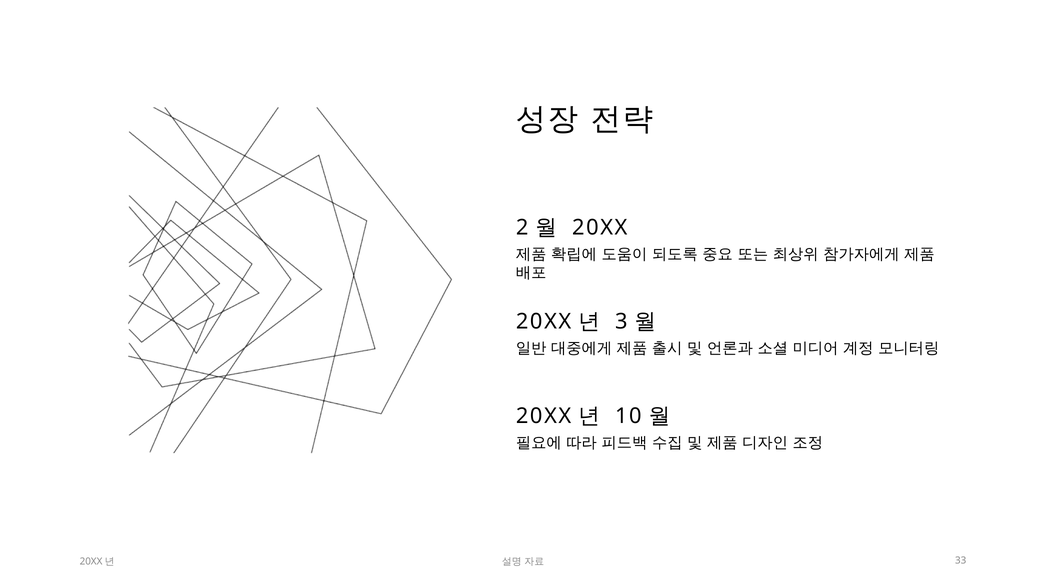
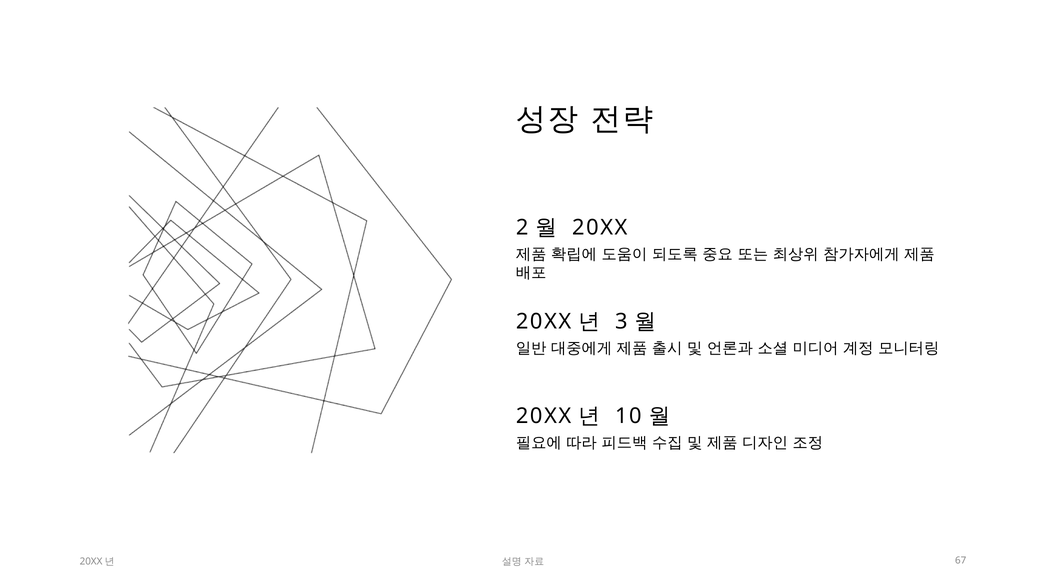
33: 33 -> 67 (961, 561)
